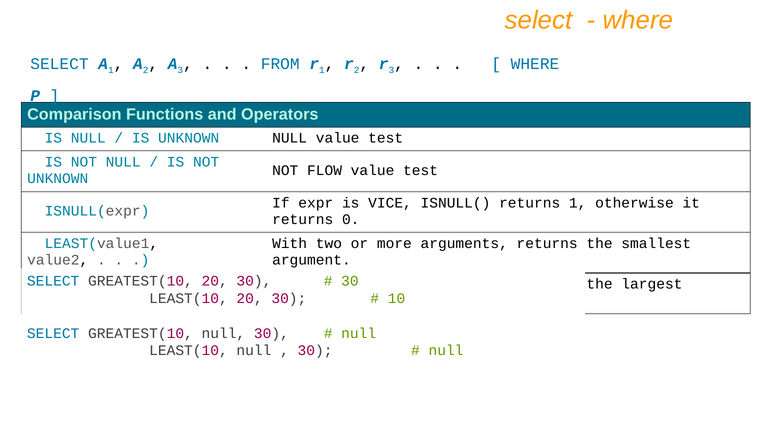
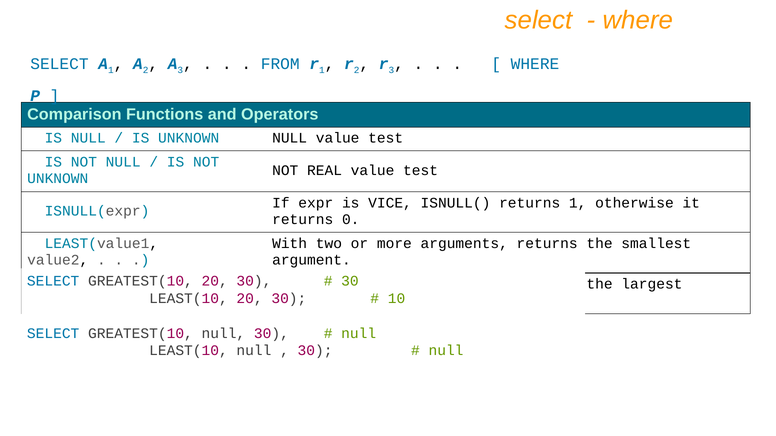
FLOW: FLOW -> REAL (325, 170)
